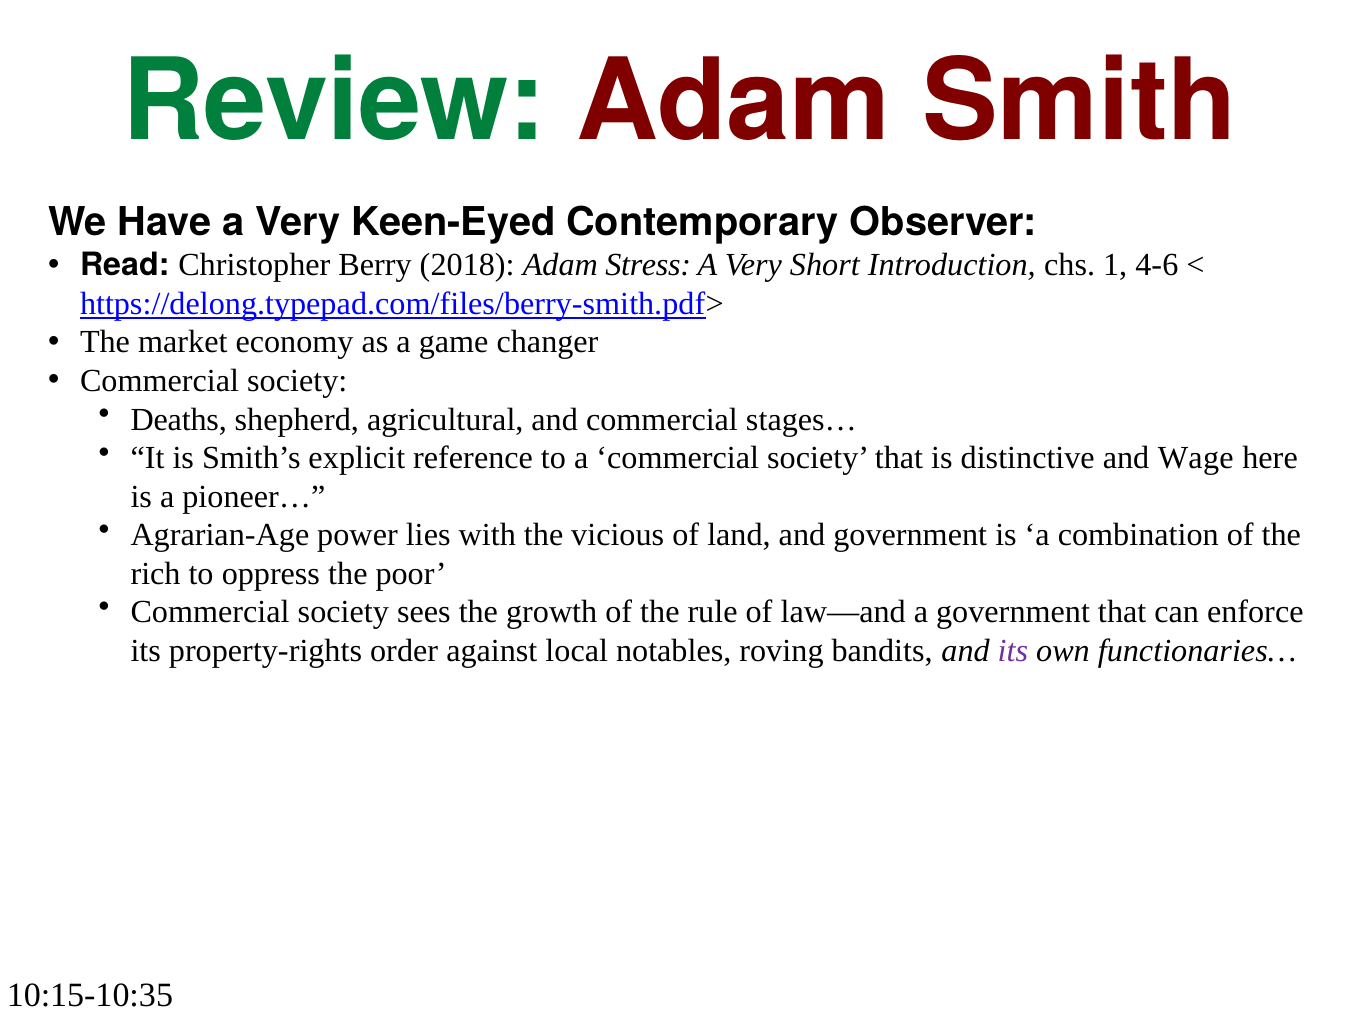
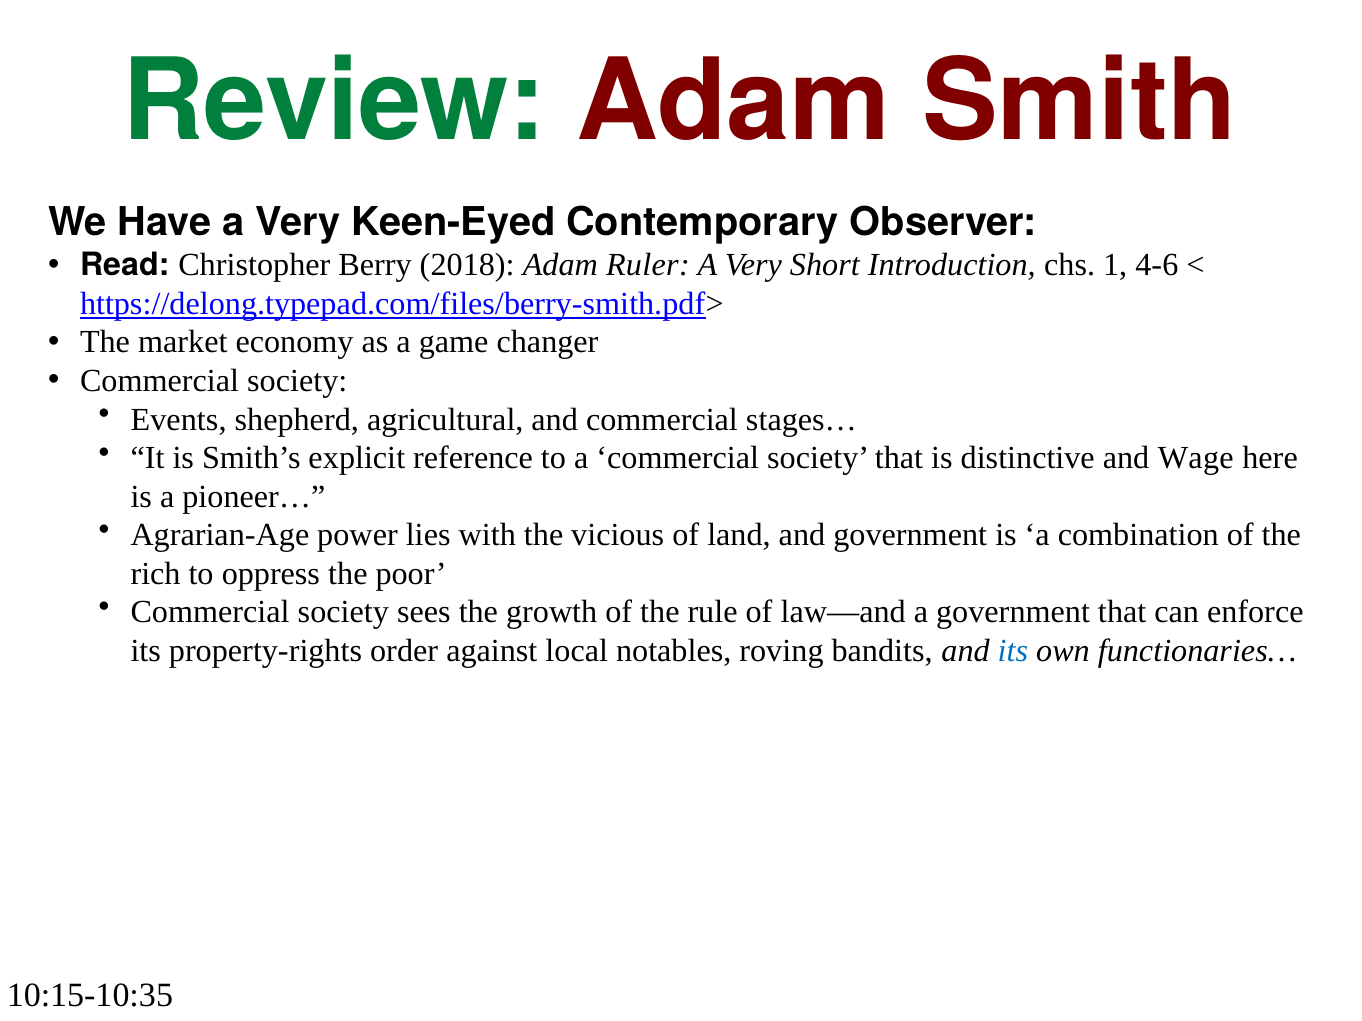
Stress: Stress -> Ruler (648, 265)
Deaths: Deaths -> Events (179, 420)
its colour: purple -> blue (1013, 651)
